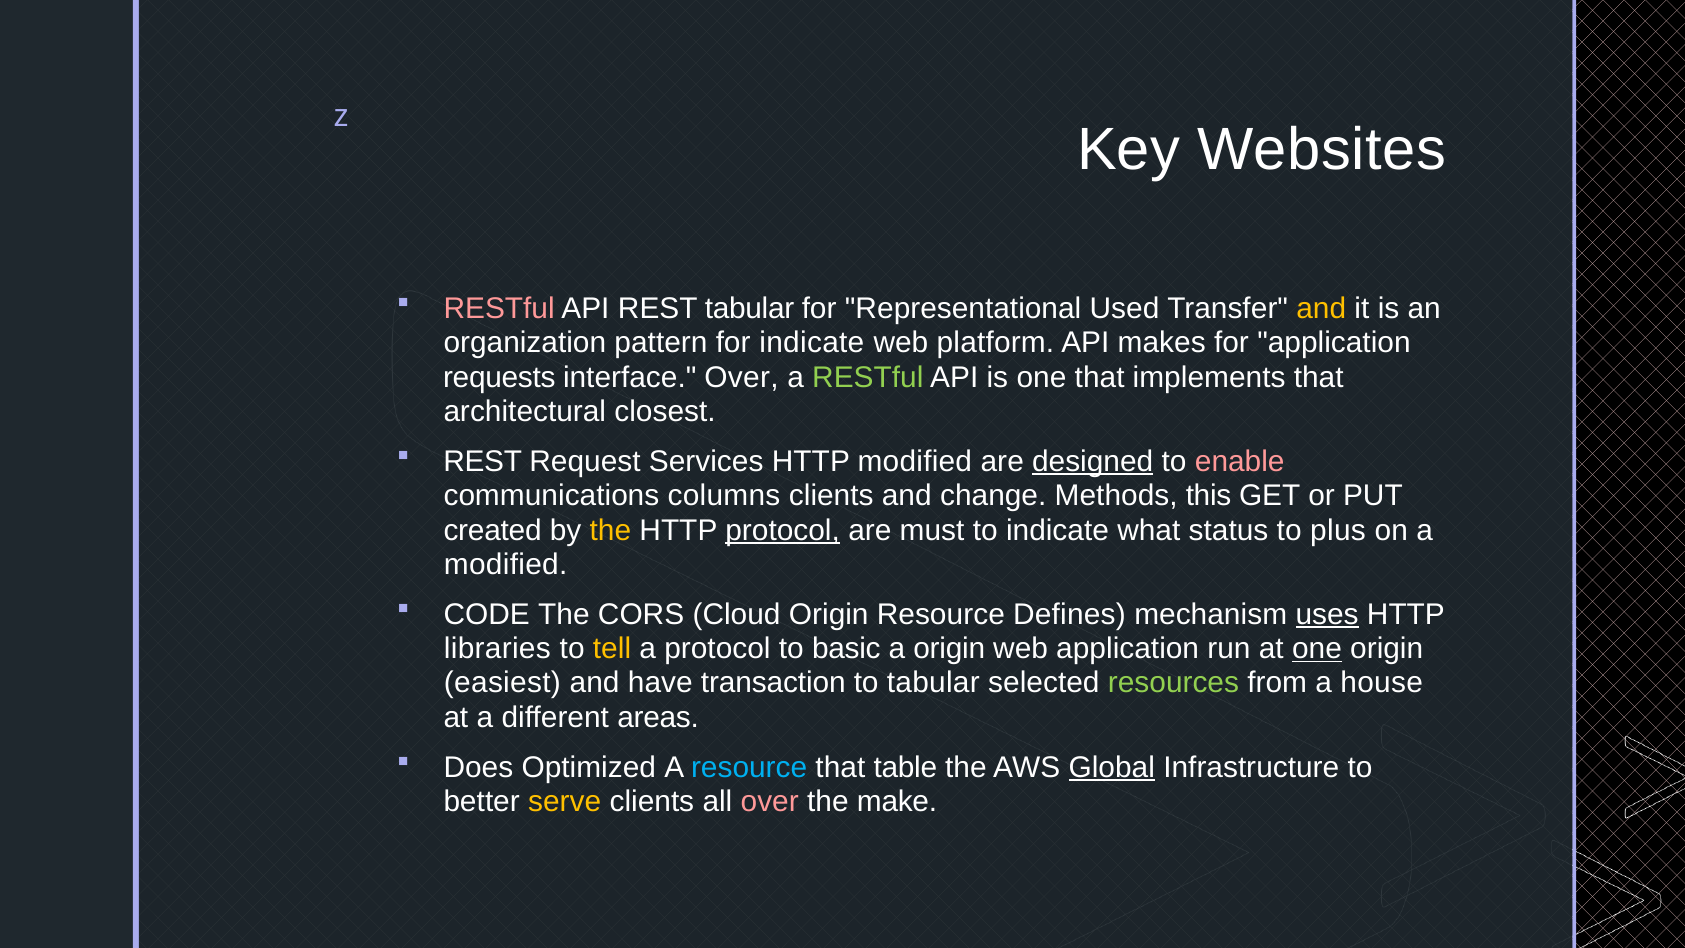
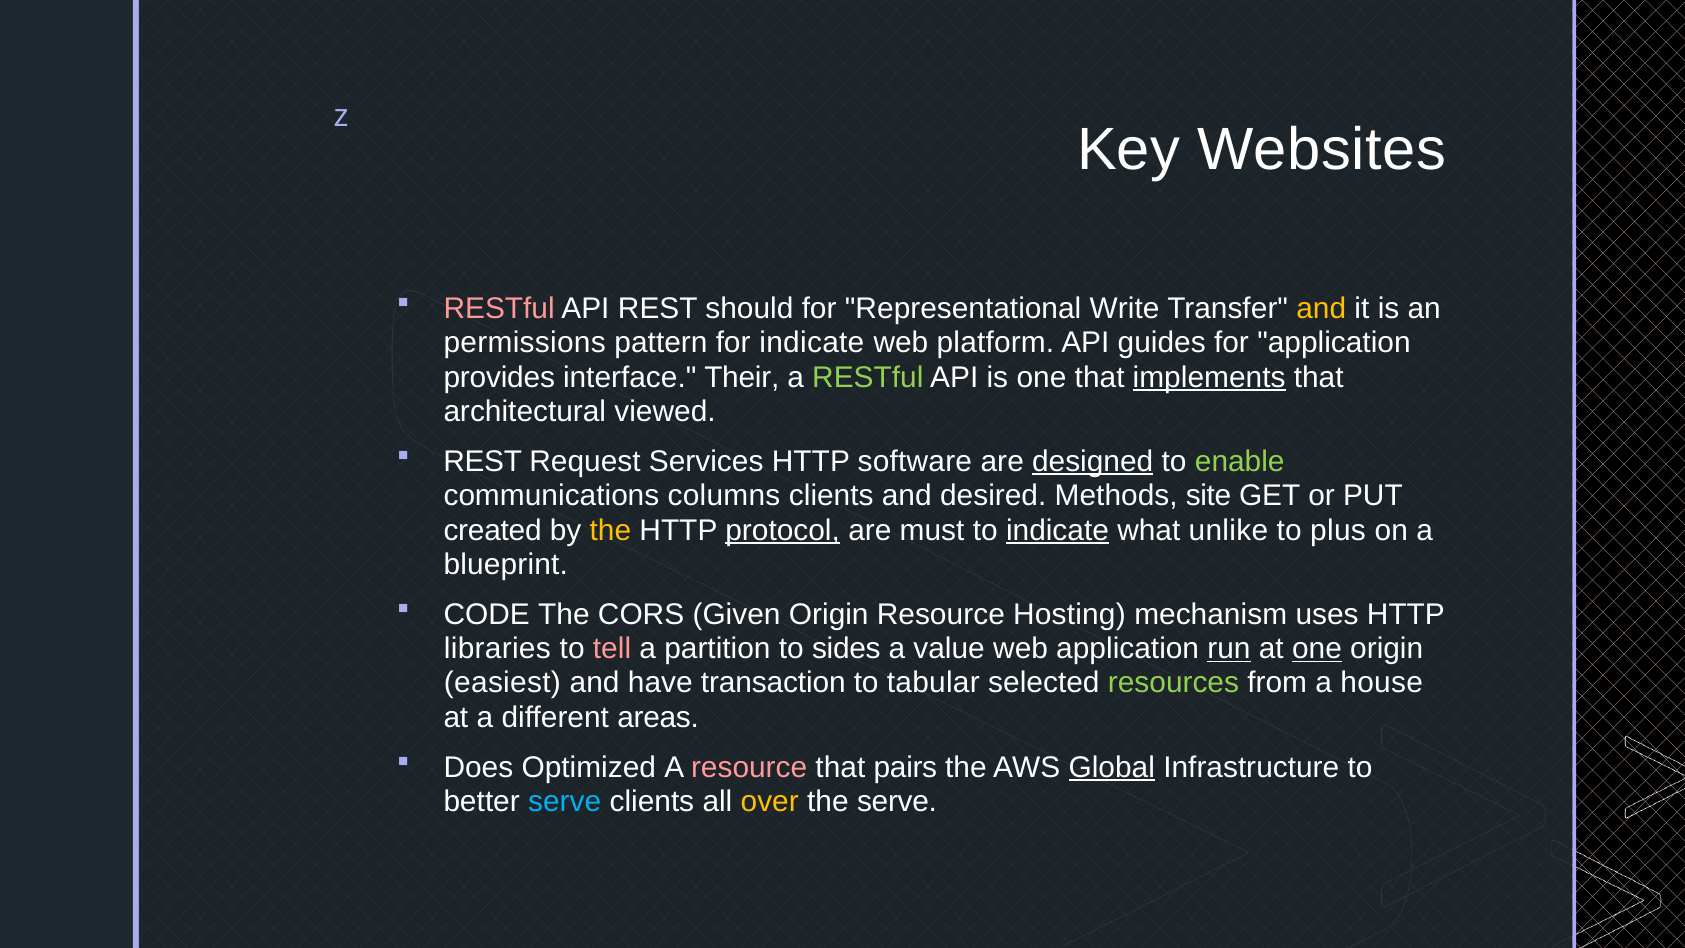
REST tabular: tabular -> should (749, 308)
Used: Used -> Write (1125, 308)
organization: organization -> permissions (525, 343)
makes: makes -> guides (1162, 343)
requests: requests -> provides (499, 377)
interface Over: Over -> Their (742, 377)
implements underline: none -> present (1209, 377)
closest: closest -> viewed (665, 412)
HTTP modified: modified -> software (915, 461)
enable colour: pink -> light green (1240, 461)
change: change -> desired (993, 496)
this: this -> site (1209, 496)
indicate underline: none -> present (1057, 530)
status: status -> unlike (1228, 530)
modified: modified -> blueprint (506, 564)
Cloud: Cloud -> Given (737, 614)
Defines: Defines -> Hosting (1069, 614)
uses underline: present -> none (1327, 614)
tell colour: yellow -> pink (612, 649)
a protocol: protocol -> partition (717, 649)
basic: basic -> sides (846, 649)
a origin: origin -> value (949, 649)
run underline: none -> present (1229, 649)
resource colour: light blue -> pink (749, 767)
table: table -> pairs (905, 767)
serve colour: yellow -> light blue (565, 801)
over colour: pink -> yellow (770, 801)
the make: make -> serve (897, 801)
